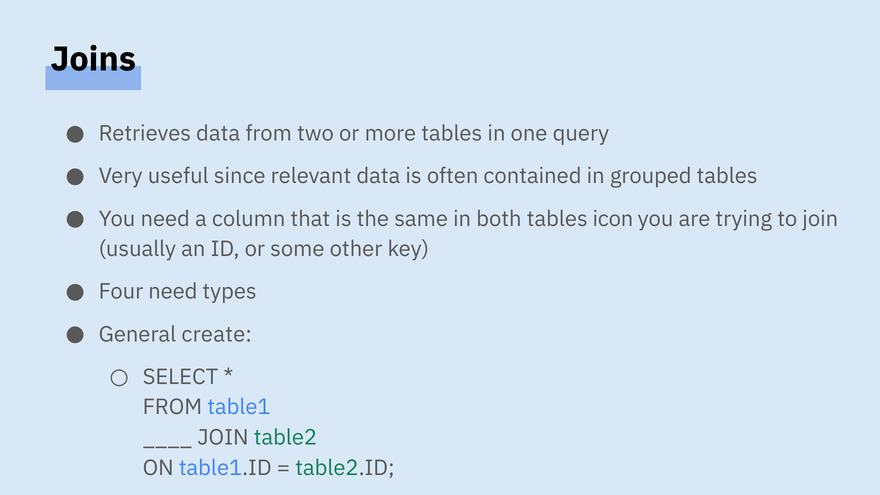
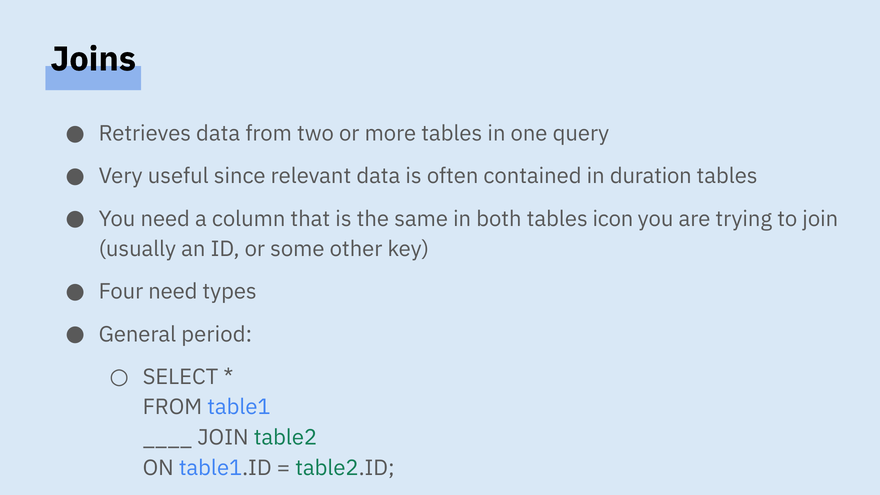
grouped: grouped -> duration (651, 176)
create: create -> period (217, 334)
